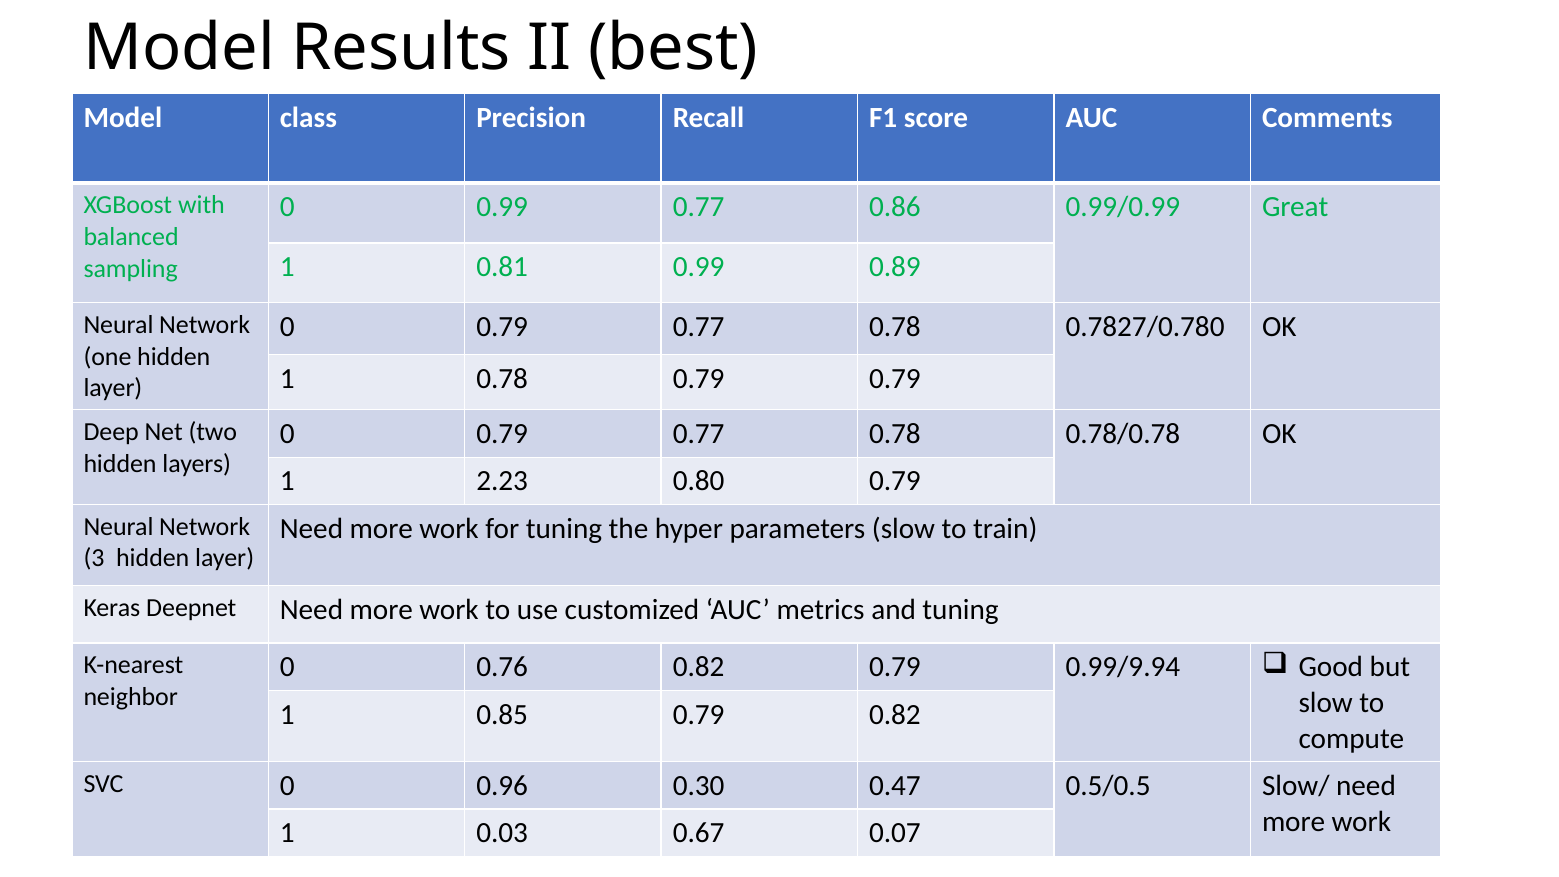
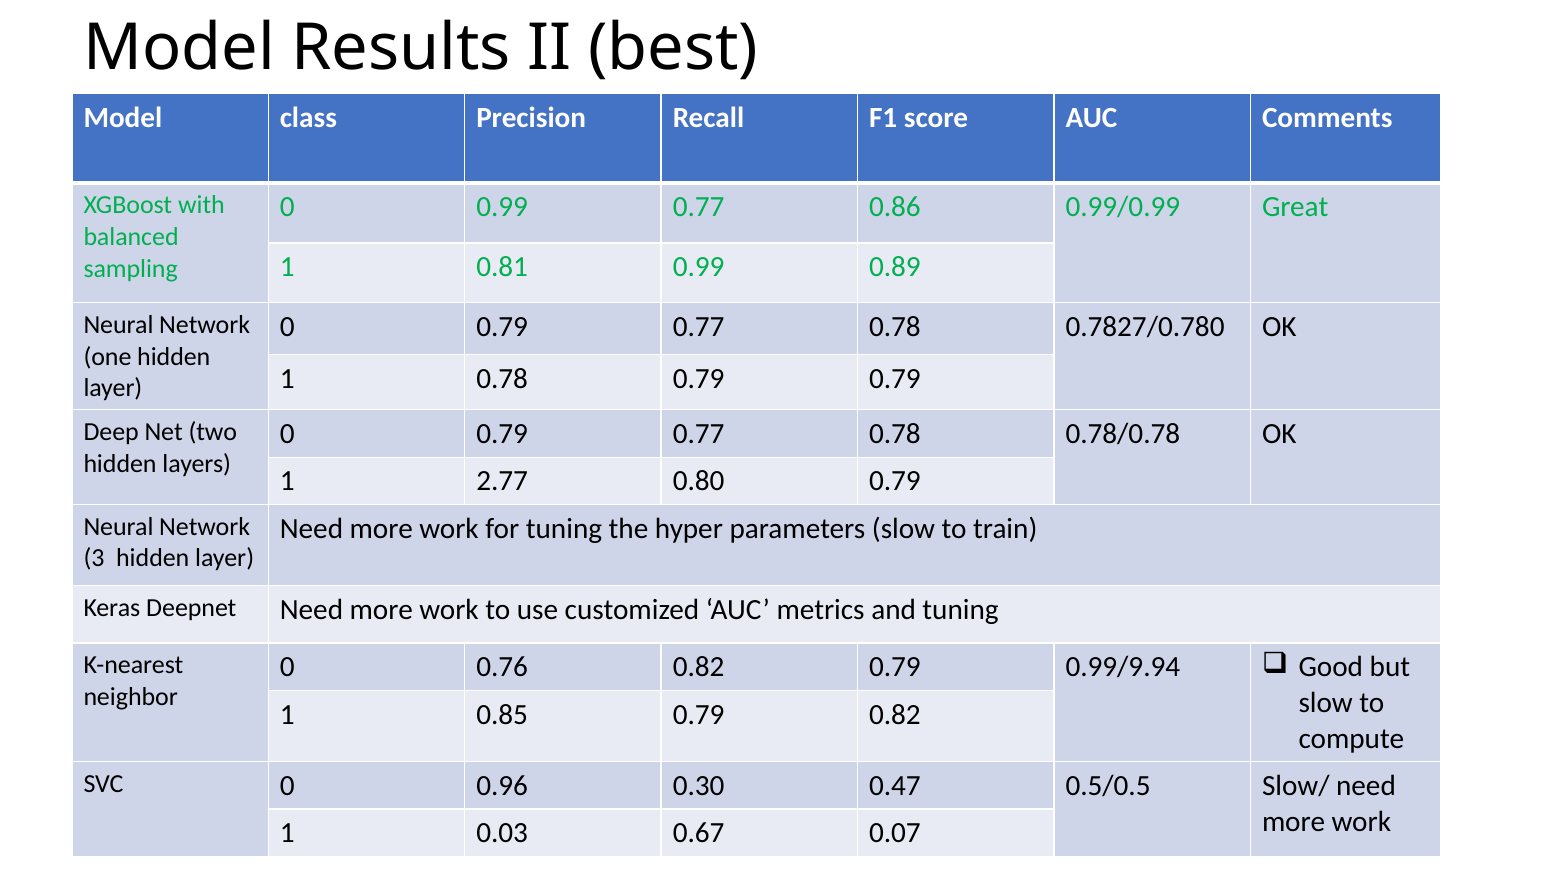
2.23: 2.23 -> 2.77 (502, 481)
